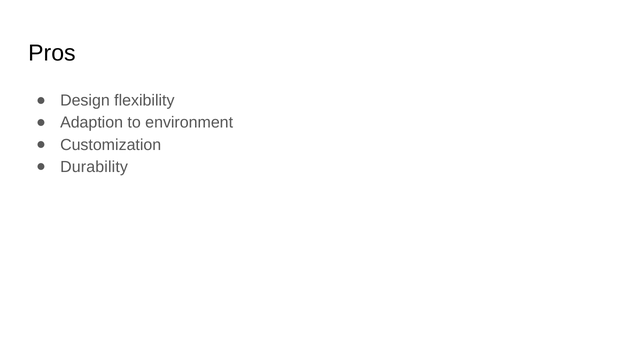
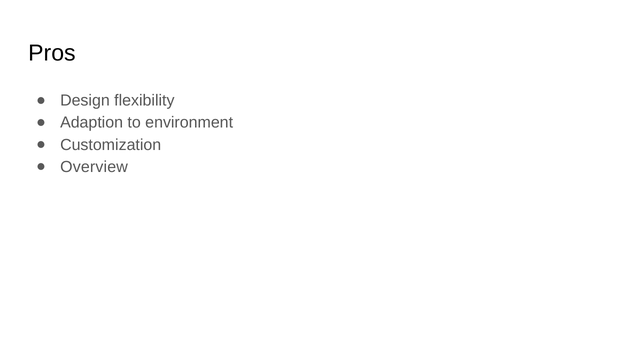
Durability: Durability -> Overview (94, 167)
